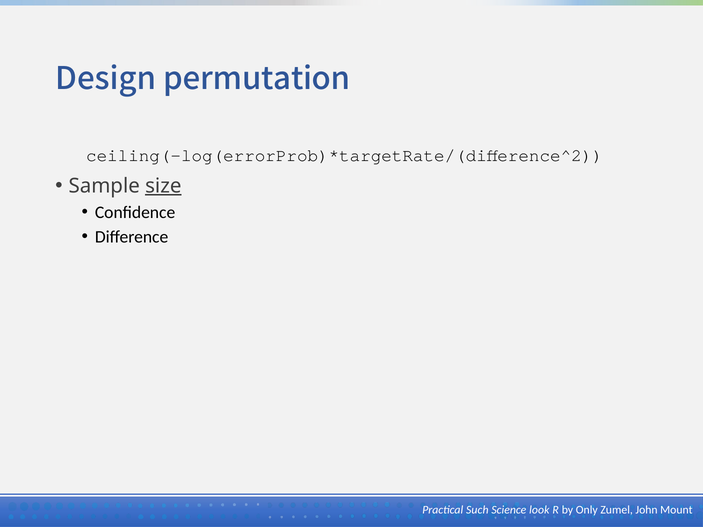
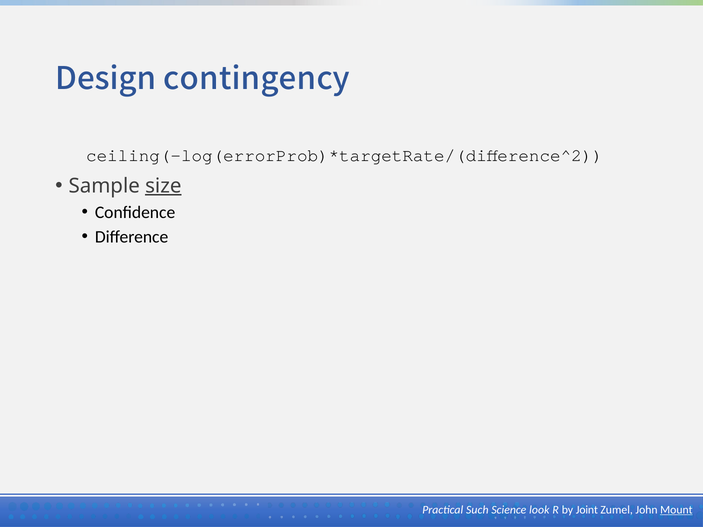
permutation: permutation -> contingency (257, 79)
Only: Only -> Joint (587, 510)
Mount underline: none -> present (676, 510)
